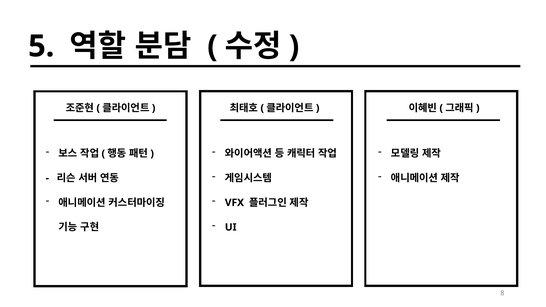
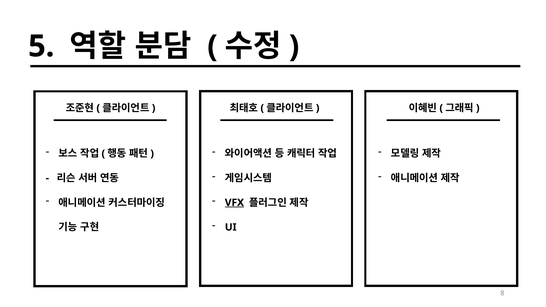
VFX underline: none -> present (234, 203)
